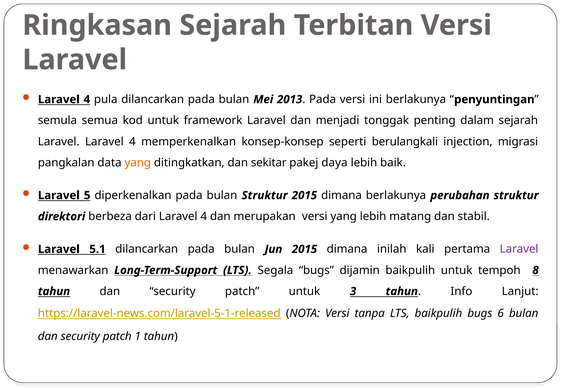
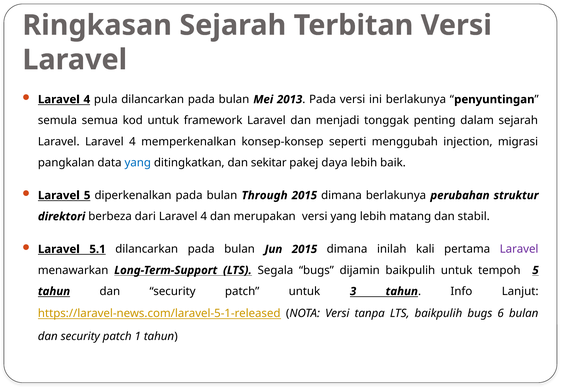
berulangkali: berulangkali -> menggubah (405, 142)
yang colour: orange -> blue (138, 163)
bulan Struktur: Struktur -> Through (265, 196)
tempoh 8: 8 -> 5 (536, 271)
